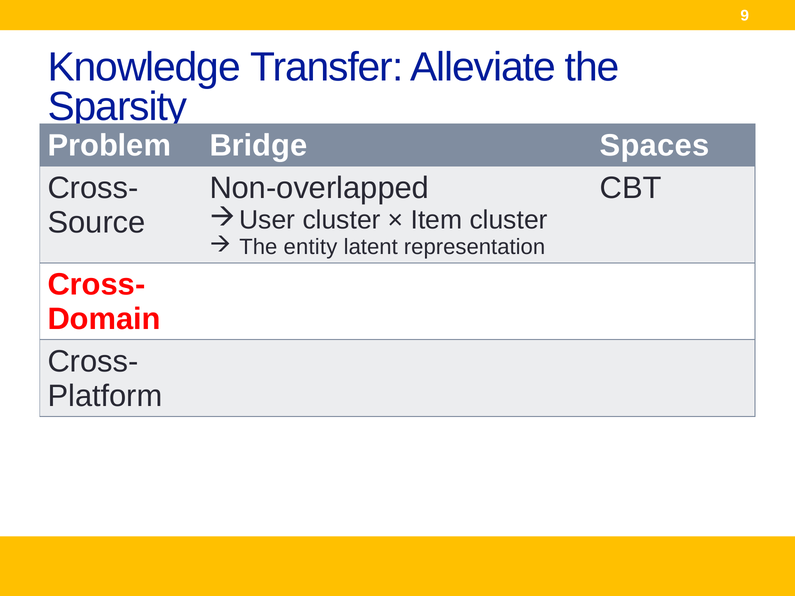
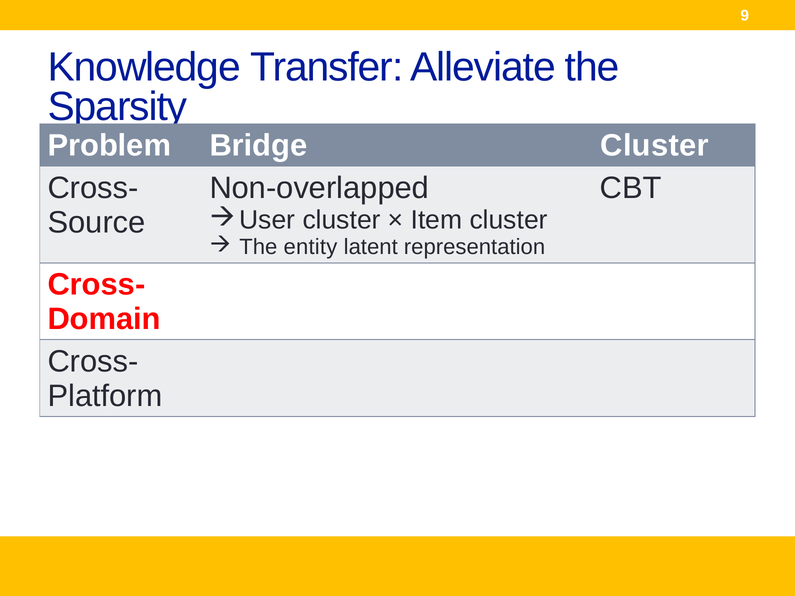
Bridge Spaces: Spaces -> Cluster (655, 146)
